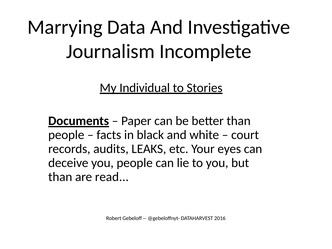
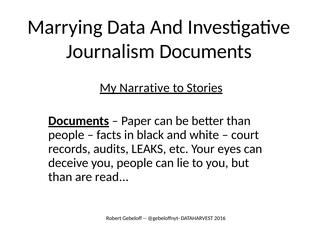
Journalism Incomplete: Incomplete -> Documents (206, 51)
Individual: Individual -> Narrative (145, 88)
